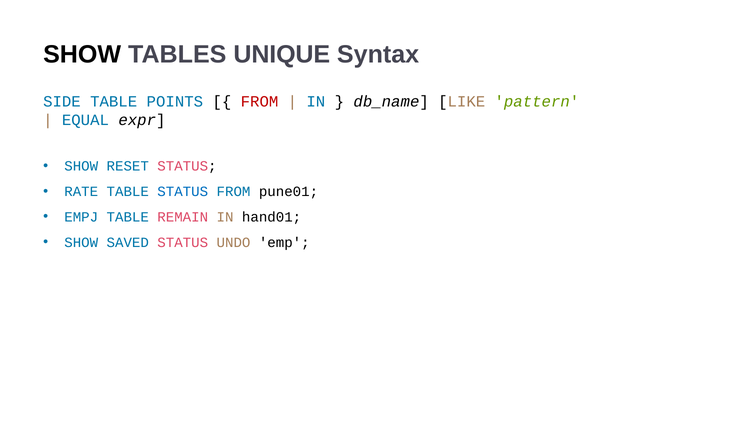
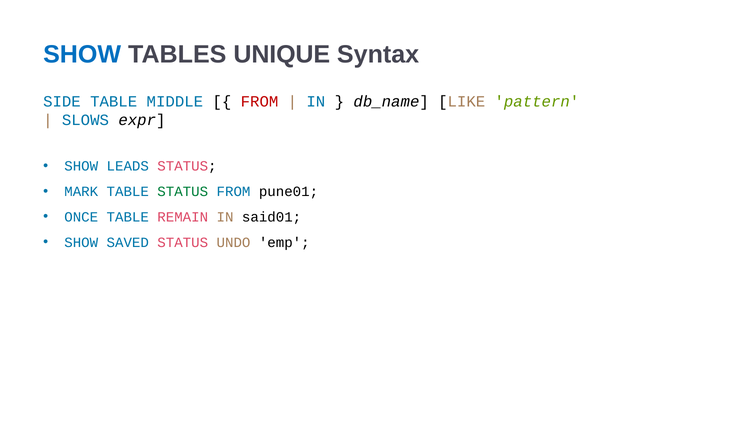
SHOW colour: black -> blue (82, 54)
POINTS: POINTS -> MIDDLE (175, 101)
EQUAL: EQUAL -> SLOWS (85, 120)
RESET: RESET -> LEADS (128, 166)
RATE: RATE -> MARK (81, 192)
STATUS colour: blue -> green (183, 192)
EMPJ: EMPJ -> ONCE (81, 217)
hand01: hand01 -> said01 (272, 217)
